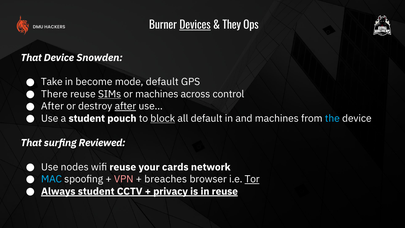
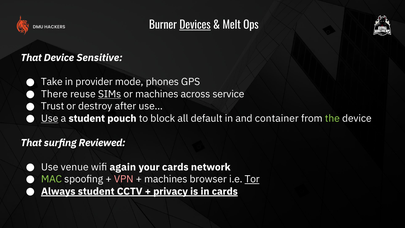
They: They -> Melt (232, 25)
Snowden: Snowden -> Sensitive (100, 58)
become: become -> provider (94, 82)
mode default: default -> phones (162, 82)
control: control -> service (228, 94)
After: After -> Trust (53, 106)
after underline: present -> none (125, 106)
Use underline: none -> present (50, 118)
block underline: present -> none (163, 118)
and machines: machines -> container (277, 118)
the colour: light blue -> light green (332, 118)
nodes: nodes -> venue (75, 167)
wifi reuse: reuse -> again (123, 167)
MAC colour: light blue -> light green (51, 179)
breaches: breaches -> machines (166, 179)
in reuse: reuse -> cards (225, 191)
